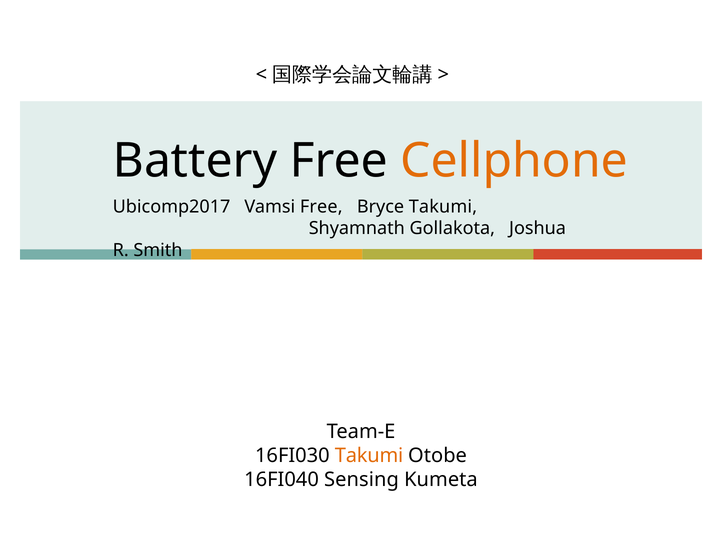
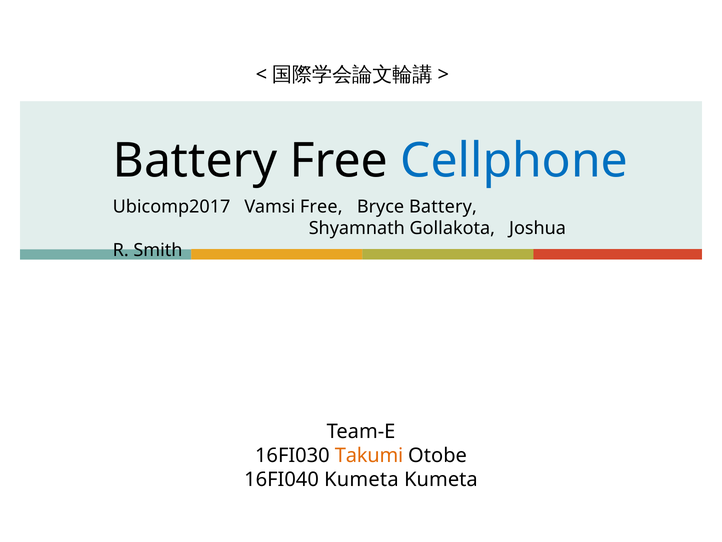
Cellphone colour: orange -> blue (514, 161)
Bryce Takumi: Takumi -> Battery (443, 207)
16FI040 Sensing: Sensing -> Kumeta (361, 479)
